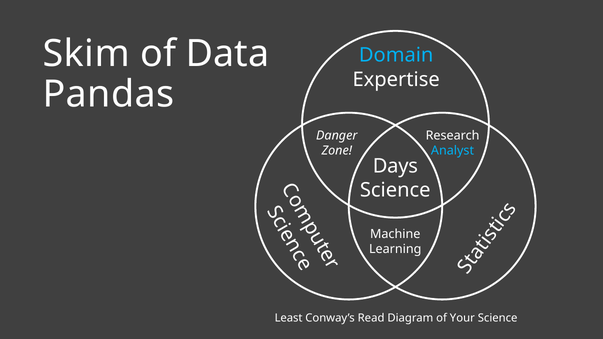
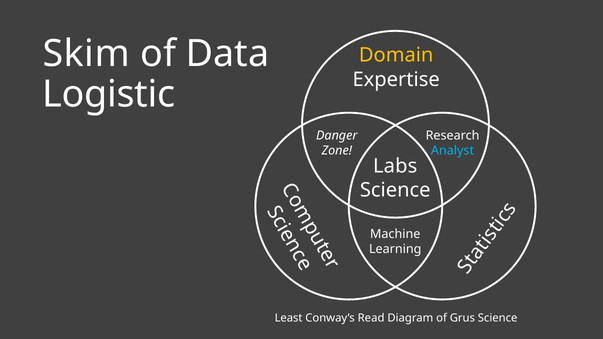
Domain colour: light blue -> yellow (396, 55)
Pandas: Pandas -> Logistic (109, 95)
Days: Days -> Labs (395, 166)
Your: Your -> Grus (462, 318)
